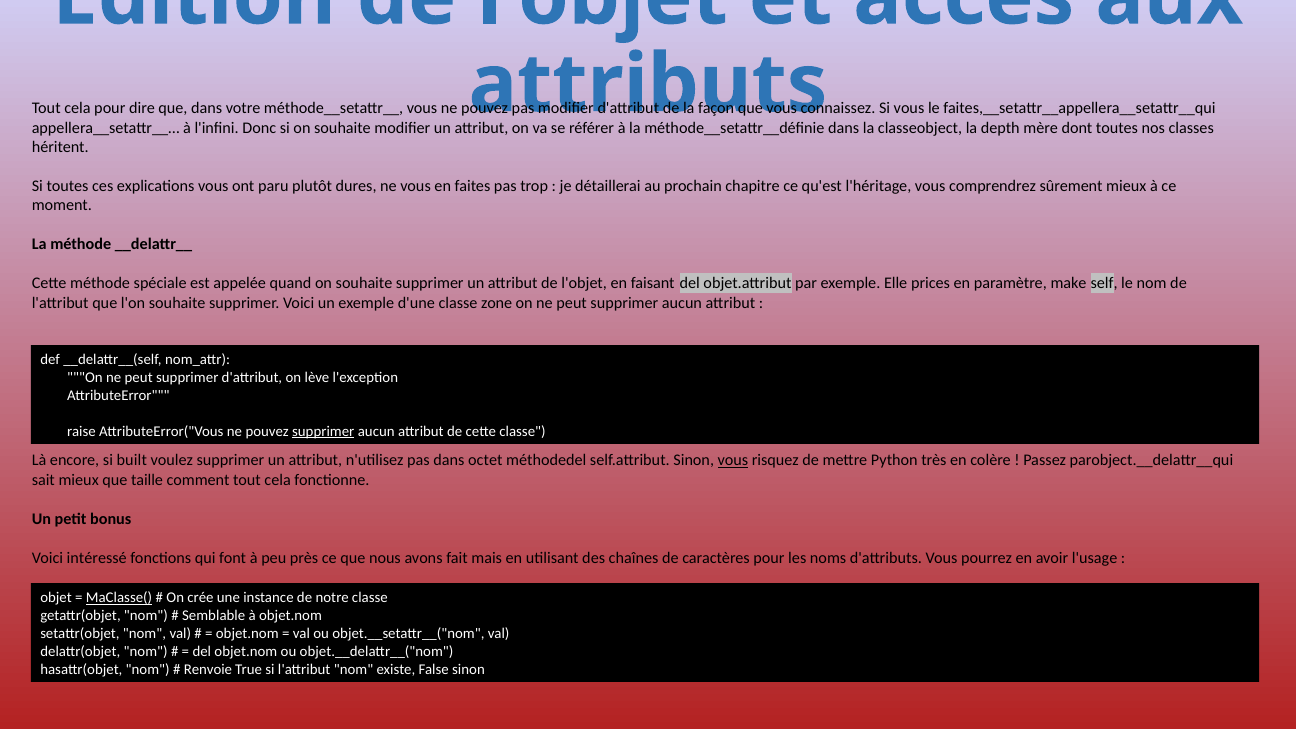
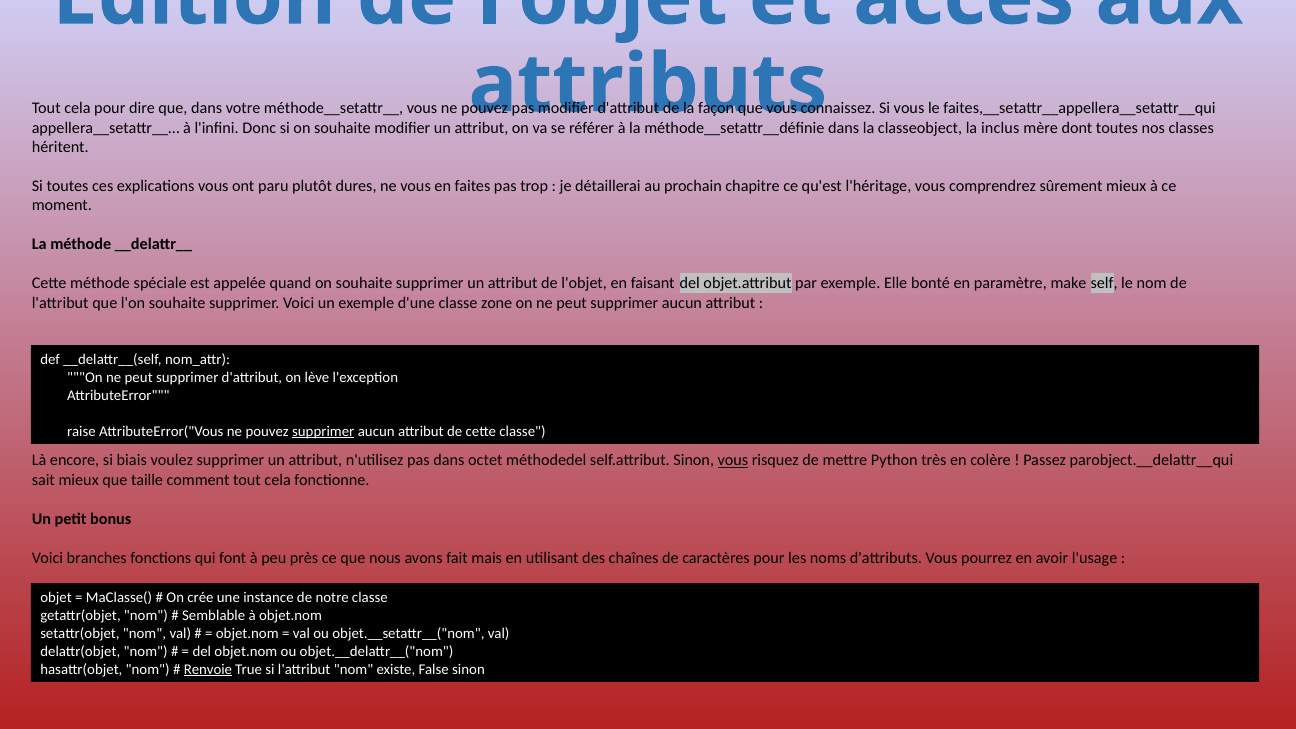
depth: depth -> inclus (1000, 128)
prices: prices -> bonté (930, 283)
built: built -> biais (132, 461)
intéressé: intéressé -> branches (97, 558)
MaClasse( underline: present -> none (119, 598)
Renvoie underline: none -> present (208, 669)
